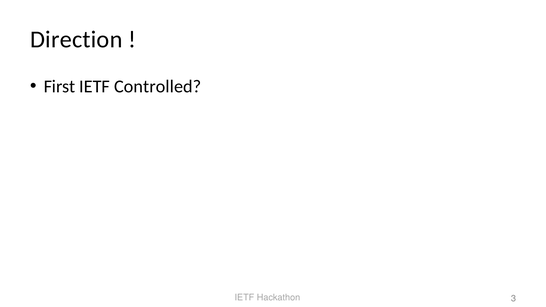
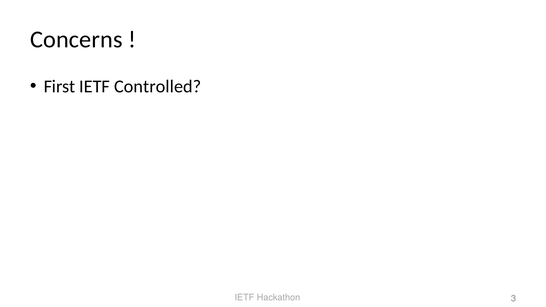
Direction: Direction -> Concerns (76, 40)
